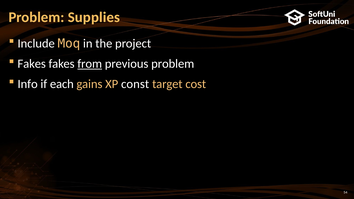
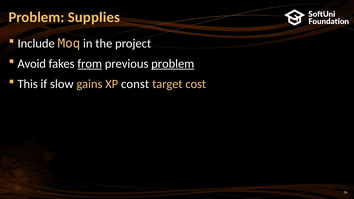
Fakes: Fakes -> Avoid (32, 64)
problem underline: none -> present (173, 64)
Info: Info -> This (28, 84)
each: each -> slow (62, 84)
